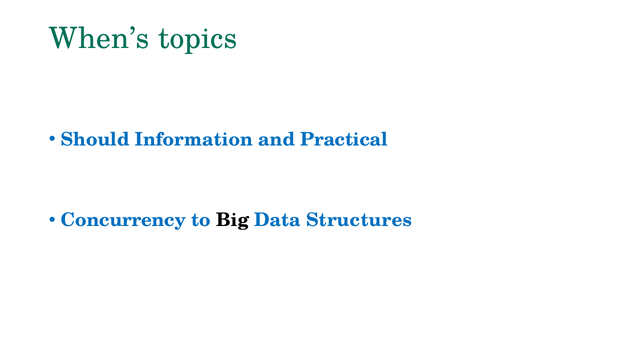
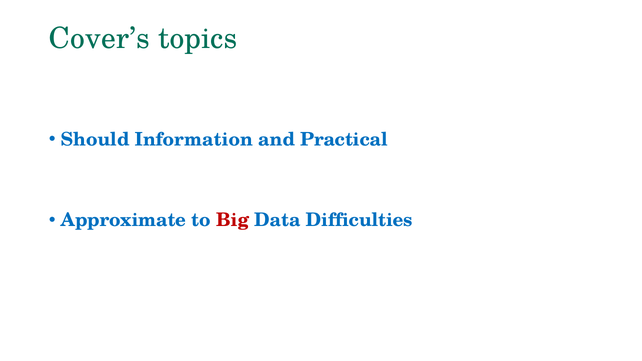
When’s: When’s -> Cover’s (99, 38)
Concurrency: Concurrency -> Approximate (124, 220)
Big colour: black -> red (233, 220)
Structures: Structures -> Difficulties (359, 220)
